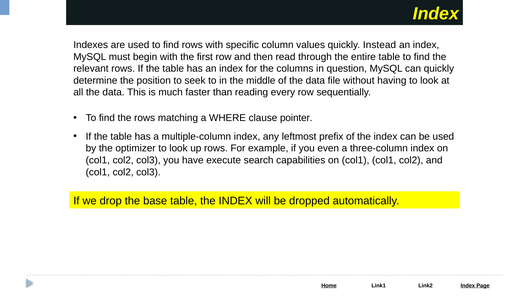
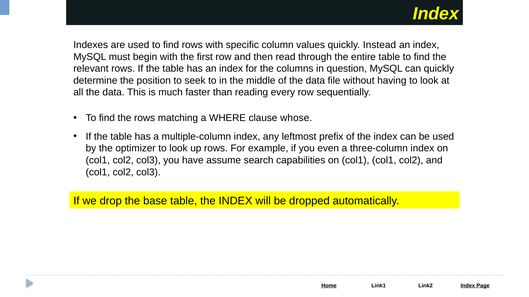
pointer: pointer -> whose (296, 118)
execute: execute -> assume (224, 161)
